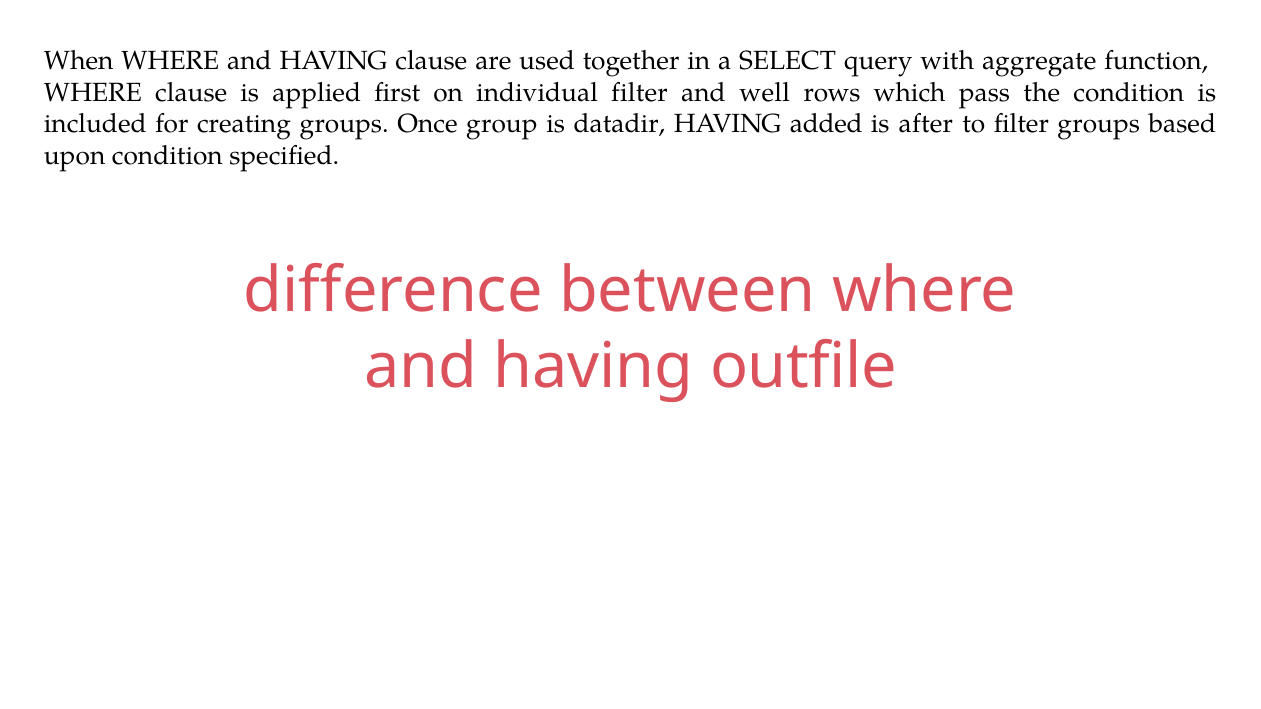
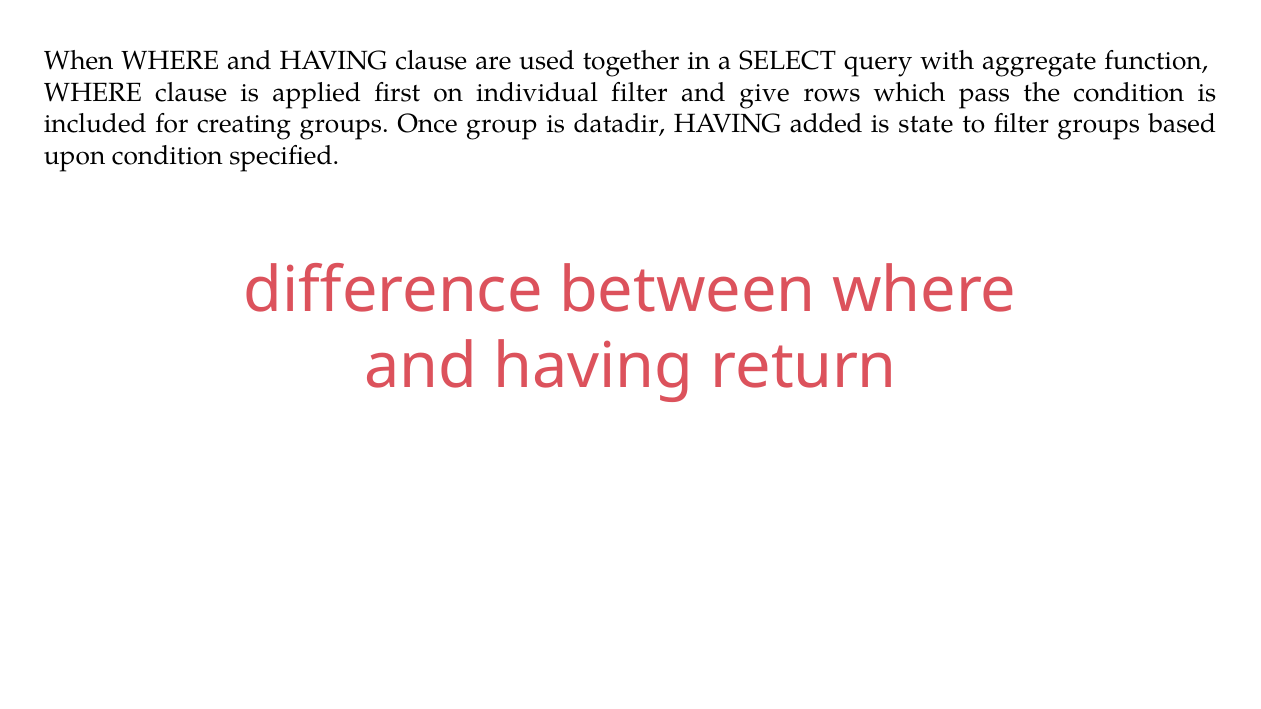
well: well -> give (765, 93)
after: after -> state (926, 124)
outfile: outfile -> return (803, 367)
